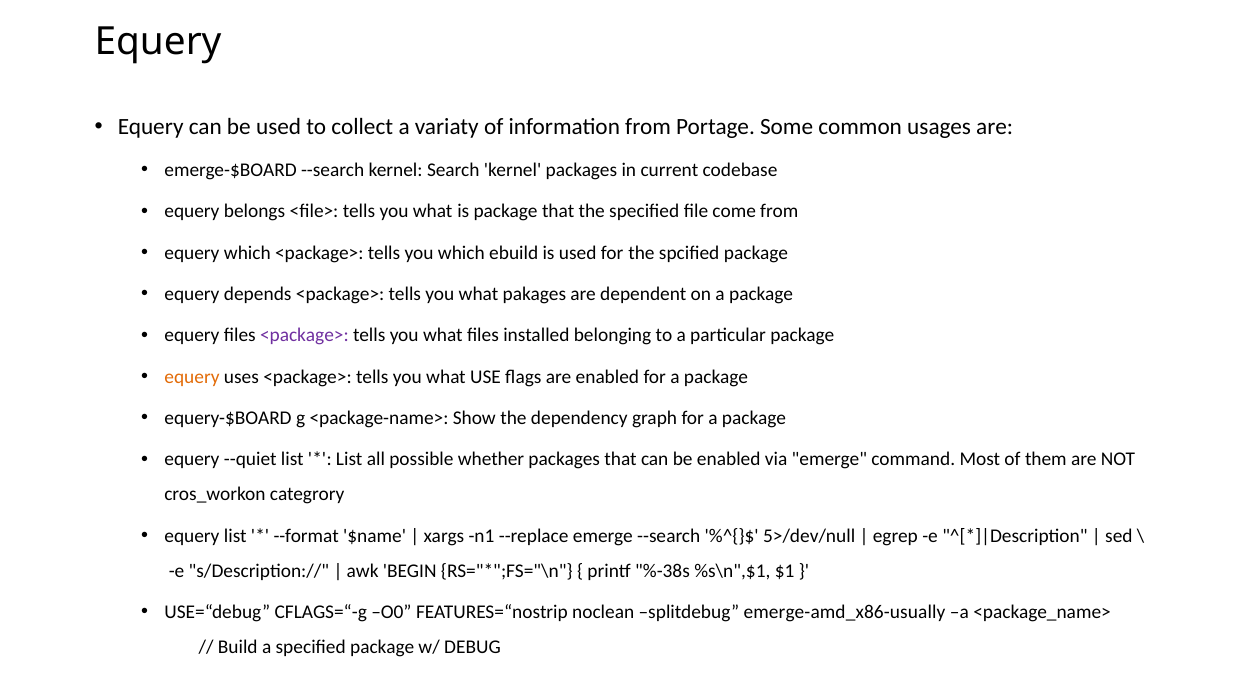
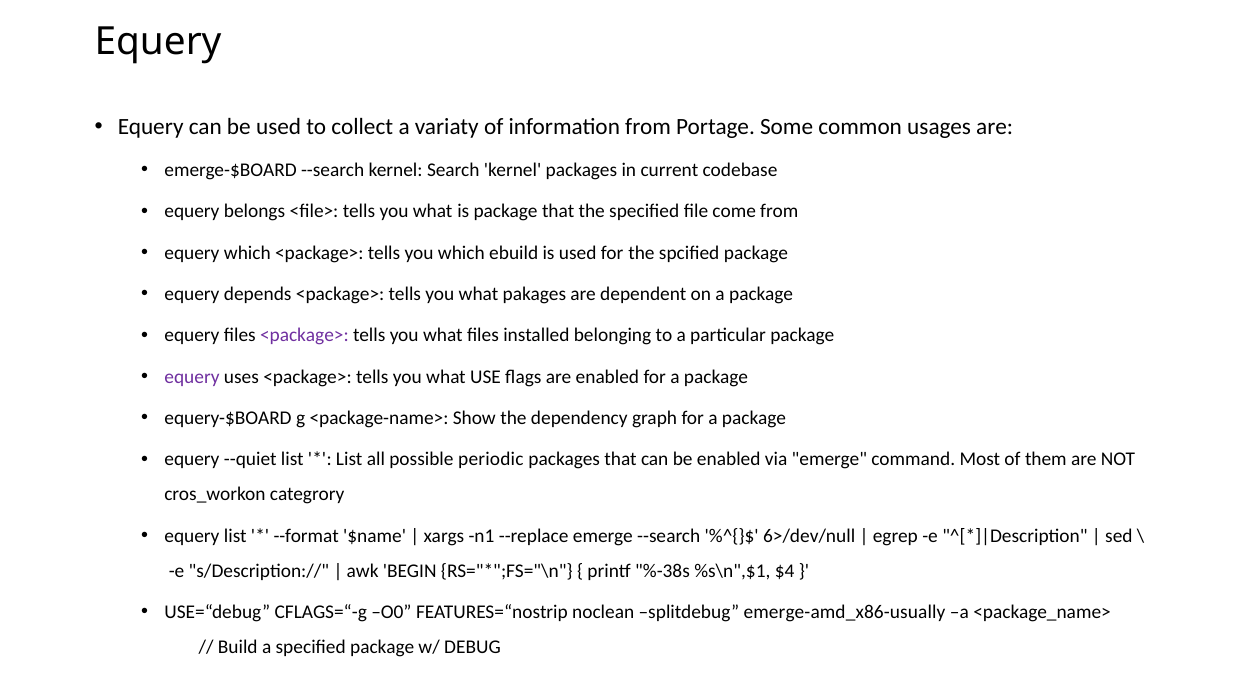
equery colour: orange -> purple (192, 377)
whether: whether -> periodic (491, 460)
5>/dev/null: 5>/dev/null -> 6>/dev/null (809, 536)
$1: $1 -> $4 (785, 571)
